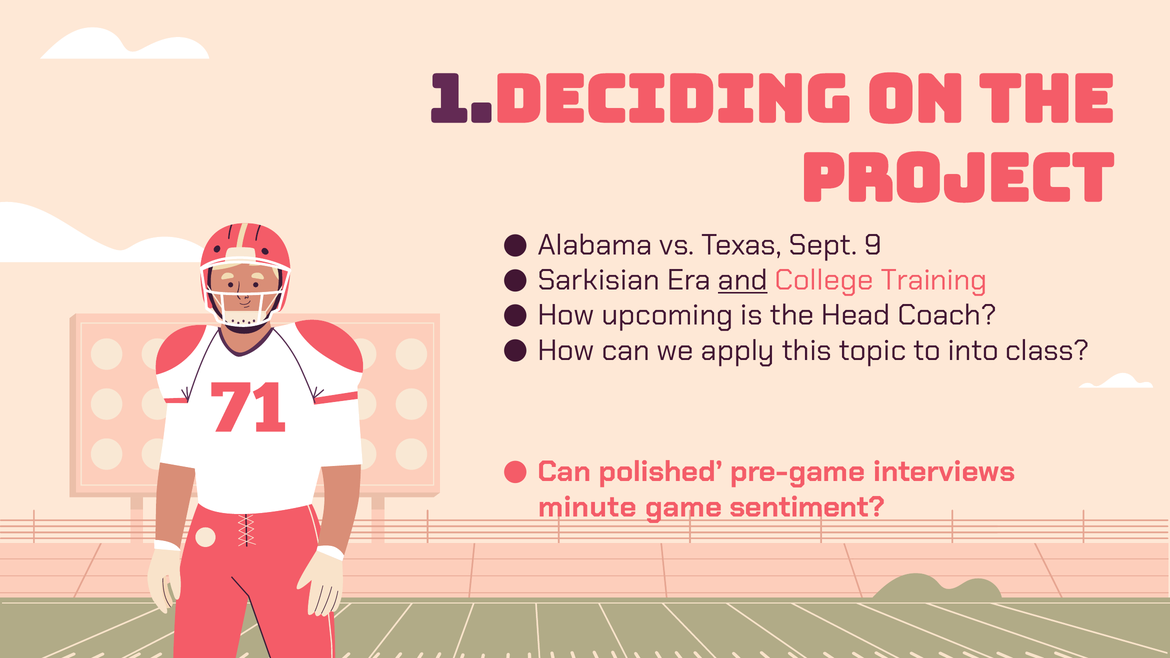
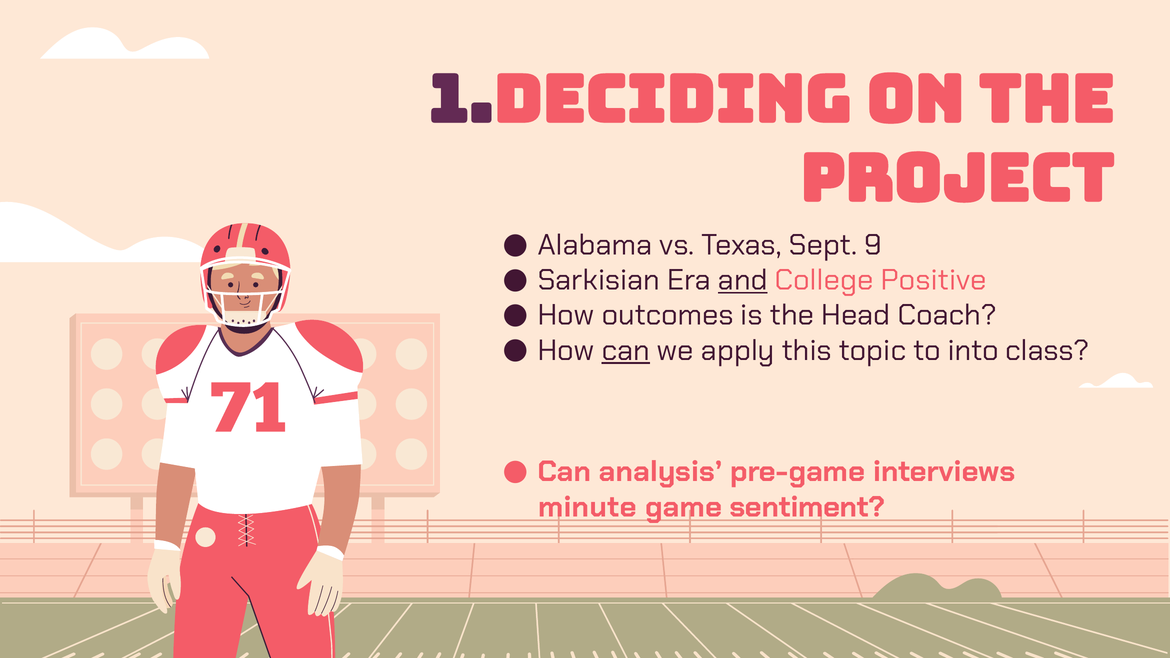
Training: Training -> Positive (934, 280)
upcoming: upcoming -> outcomes (668, 315)
can underline: none -> present (626, 350)
polished: polished -> analysis (660, 472)
